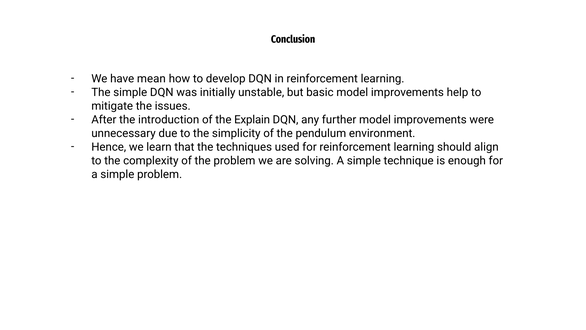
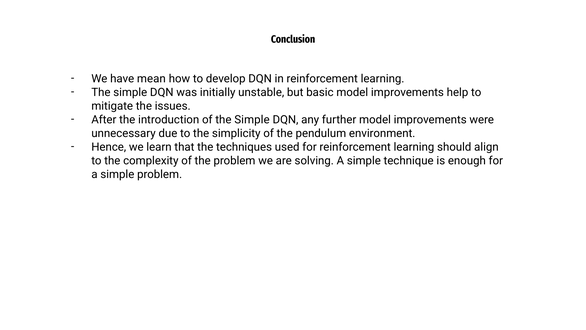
of the Explain: Explain -> Simple (252, 120)
